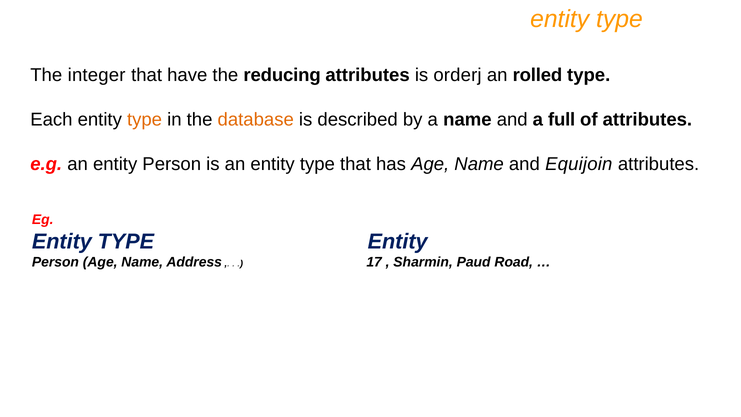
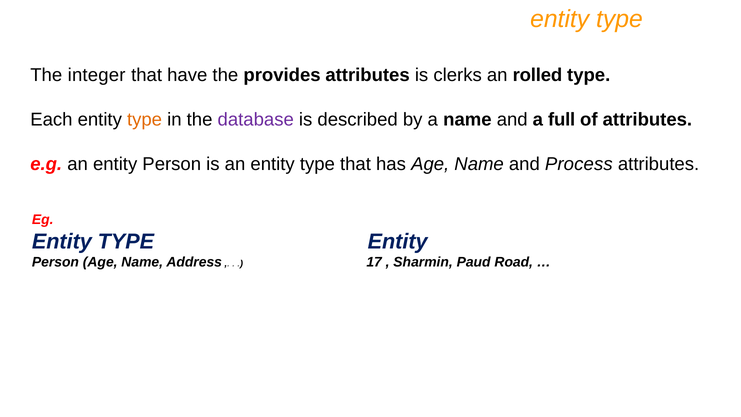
reducing: reducing -> provides (282, 75)
orderj: orderj -> clerks (458, 75)
database colour: orange -> purple (256, 120)
Equijoin: Equijoin -> Process (579, 164)
